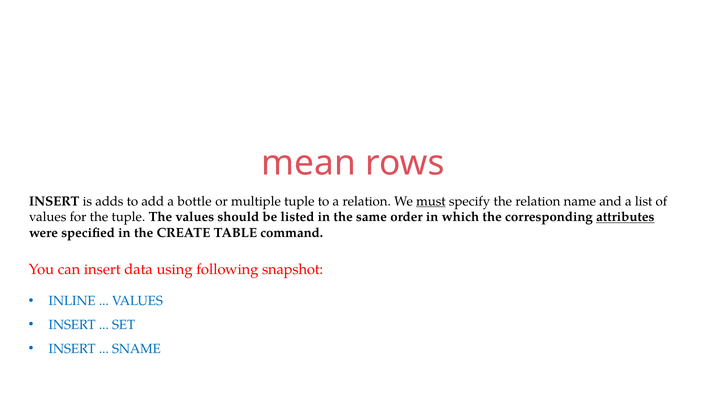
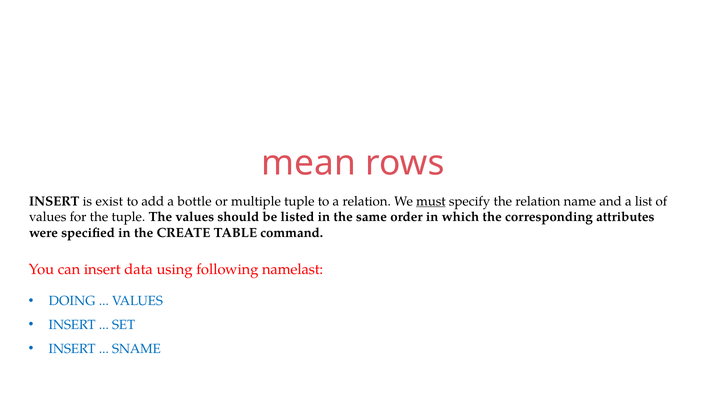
adds: adds -> exist (109, 201)
attributes underline: present -> none (625, 217)
snapshot: snapshot -> namelast (293, 269)
INLINE: INLINE -> DOING (72, 301)
